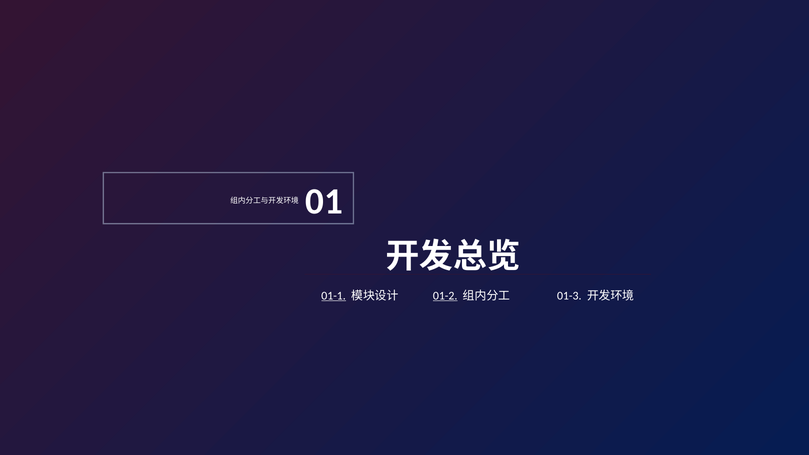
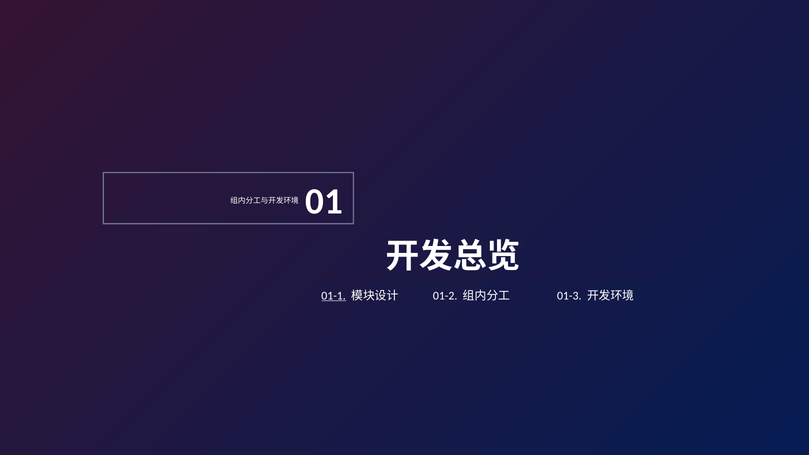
01-2 underline: present -> none (445, 296)
